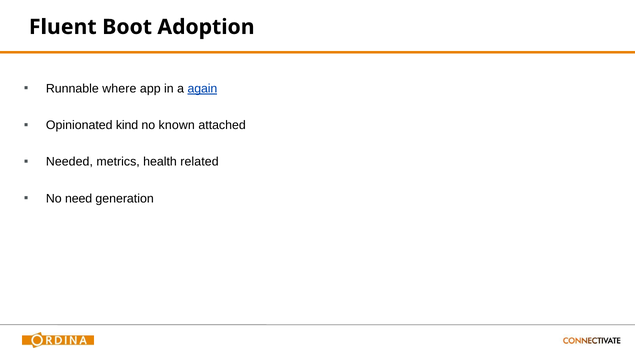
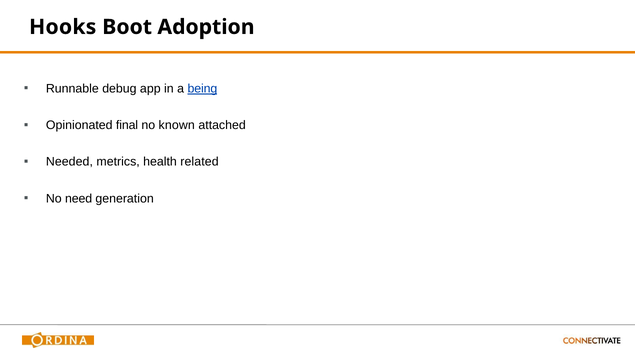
Fluent: Fluent -> Hooks (63, 27)
where: where -> debug (119, 88)
again: again -> being (202, 88)
kind: kind -> final (127, 125)
